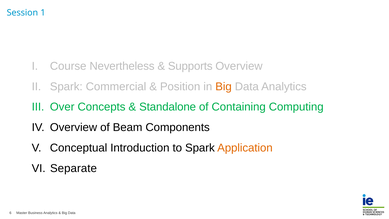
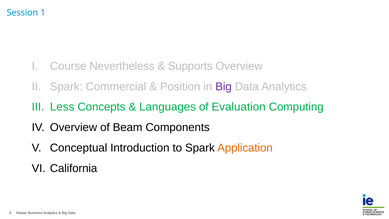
Big colour: orange -> purple (224, 86)
Over: Over -> Less (62, 107)
Standalone: Standalone -> Languages (168, 107)
Containing: Containing -> Evaluation (239, 107)
Separate: Separate -> California (74, 168)
